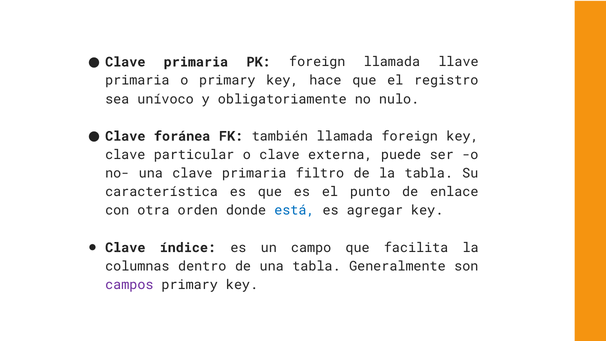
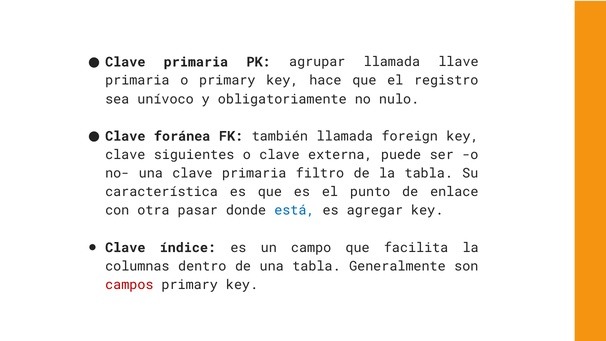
PK foreign: foreign -> agrupar (317, 62)
particular: particular -> siguientes (194, 155)
orden: orden -> pasar (198, 210)
campos colour: purple -> red (129, 285)
